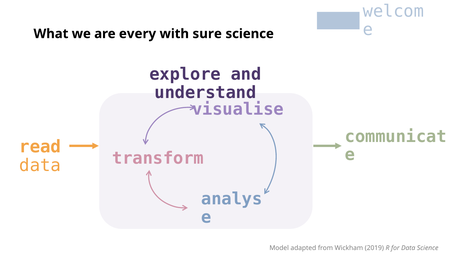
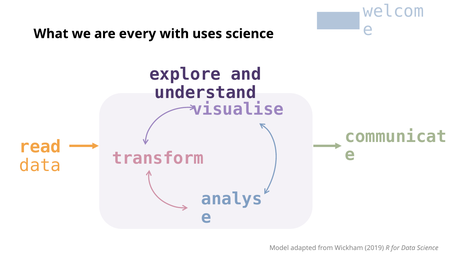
sure: sure -> uses (207, 34)
